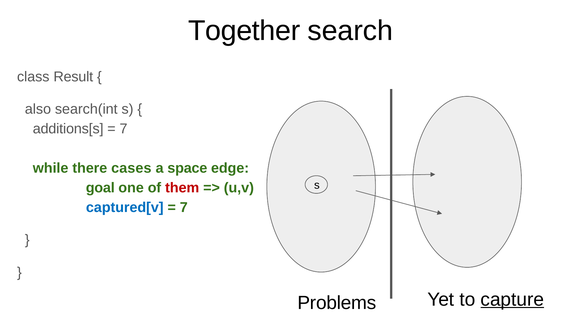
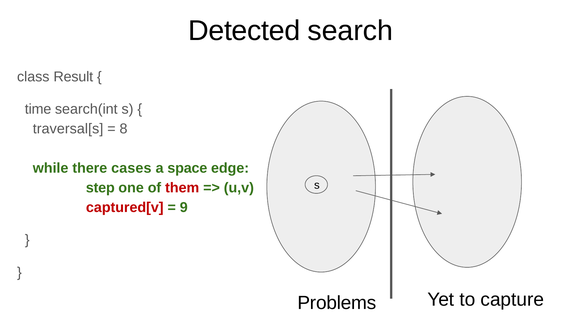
Together: Together -> Detected (244, 31)
also: also -> time (38, 109)
additions[s: additions[s -> traversal[s (68, 129)
7: 7 -> 8 (124, 129)
goal: goal -> step (100, 188)
captured[v colour: blue -> red (125, 208)
7: 7 -> 9 (184, 208)
capture underline: present -> none (512, 300)
